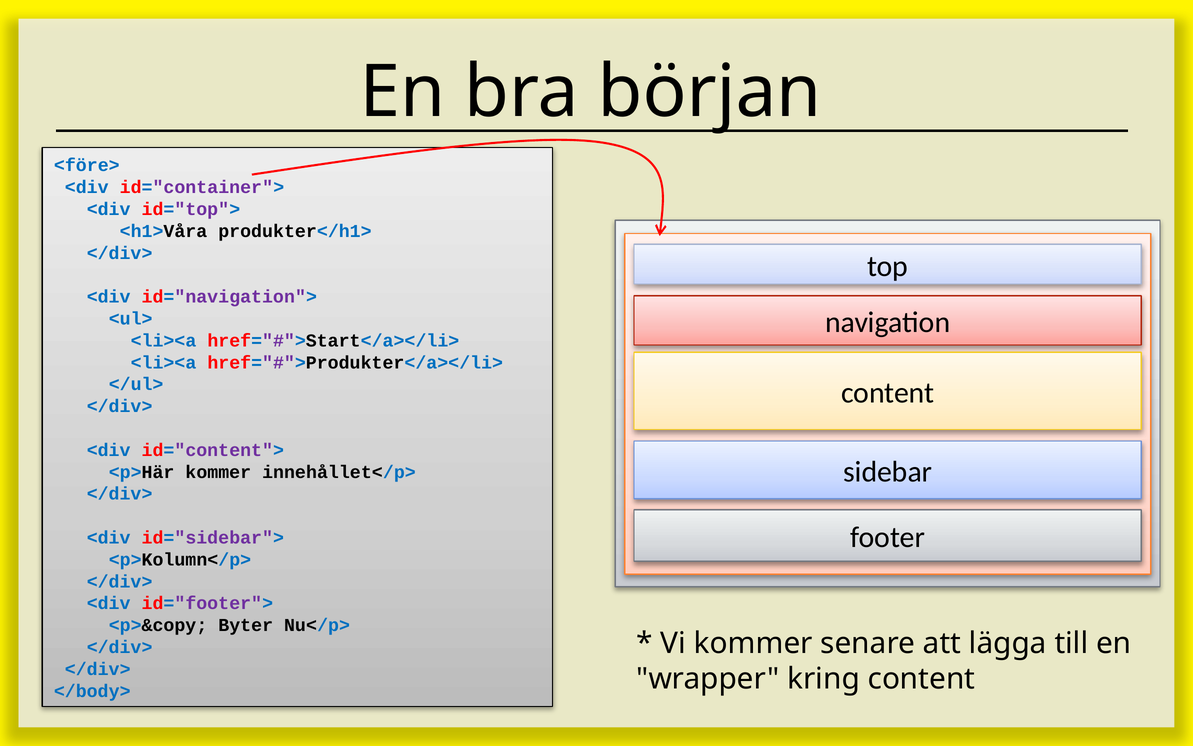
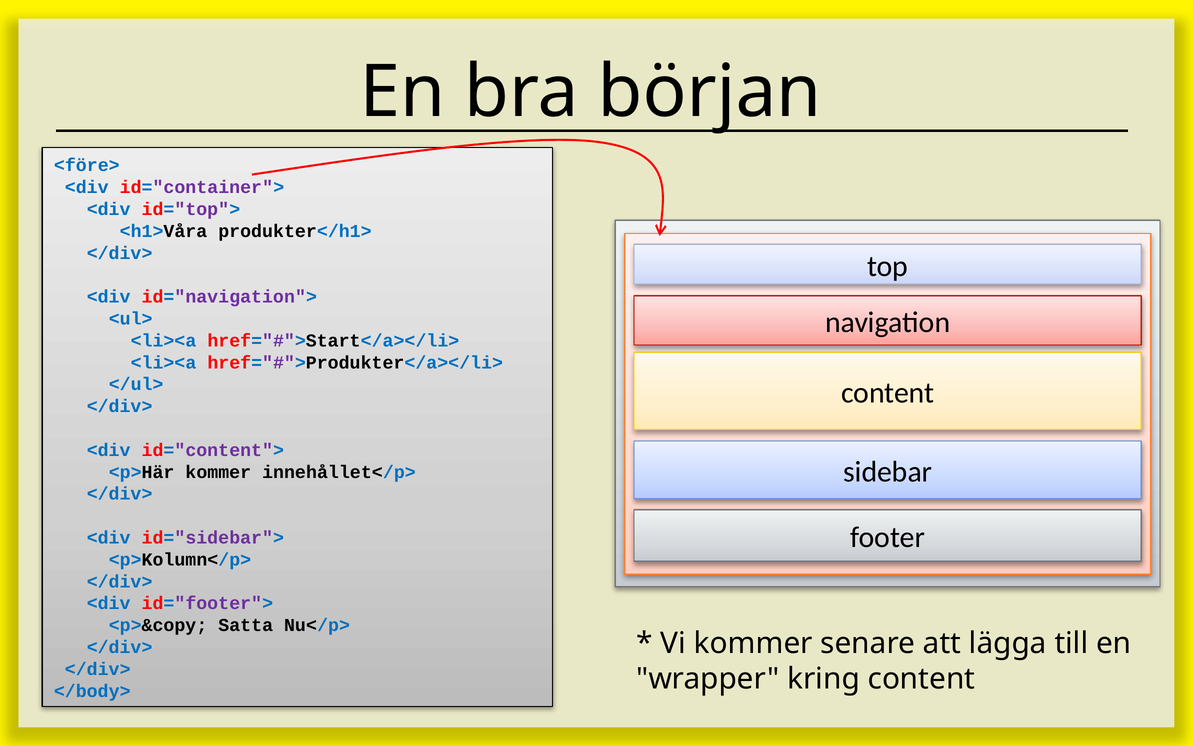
Byter: Byter -> Satta (246, 625)
